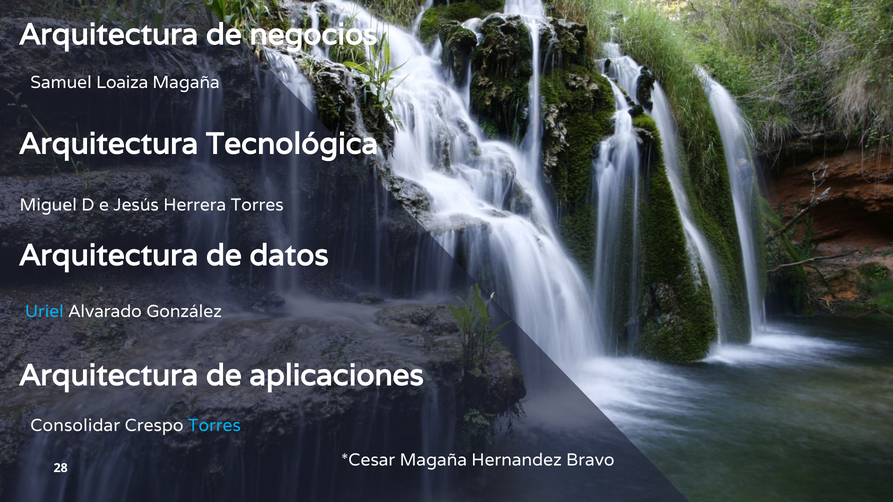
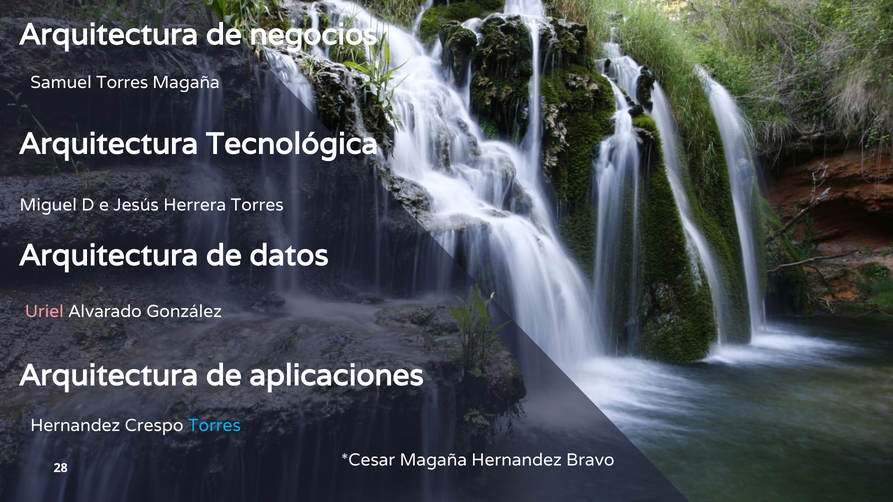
Samuel Loaiza: Loaiza -> Torres (122, 83)
Uriel colour: light blue -> pink (44, 312)
Consolidar: Consolidar -> Hernandez (75, 426)
